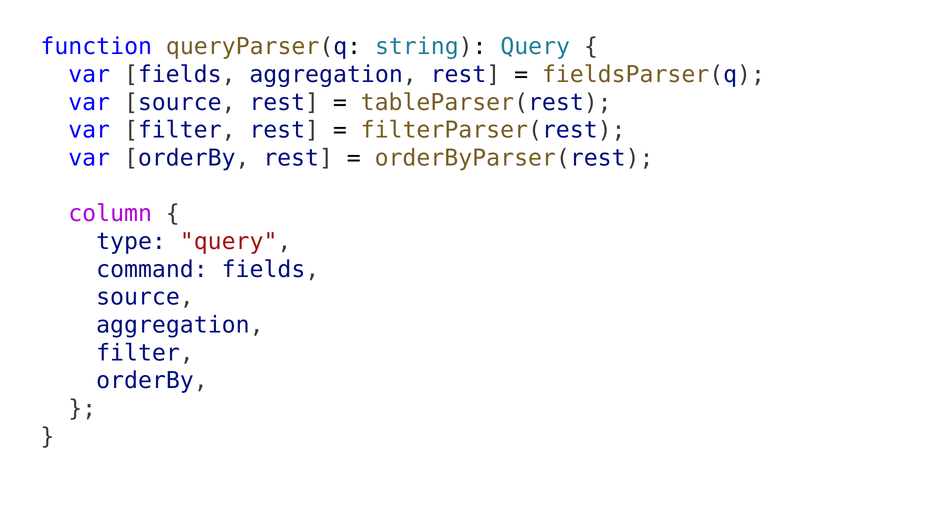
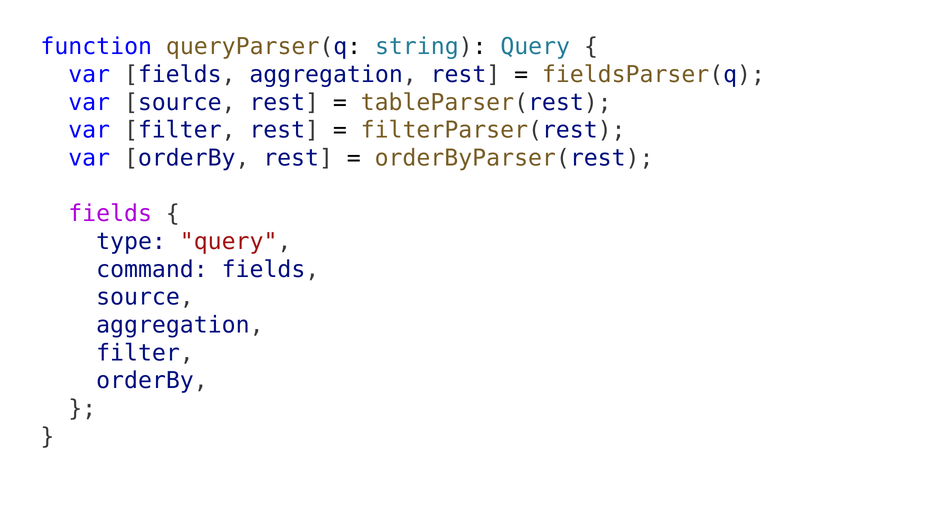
column: column -> fields (110, 214)
